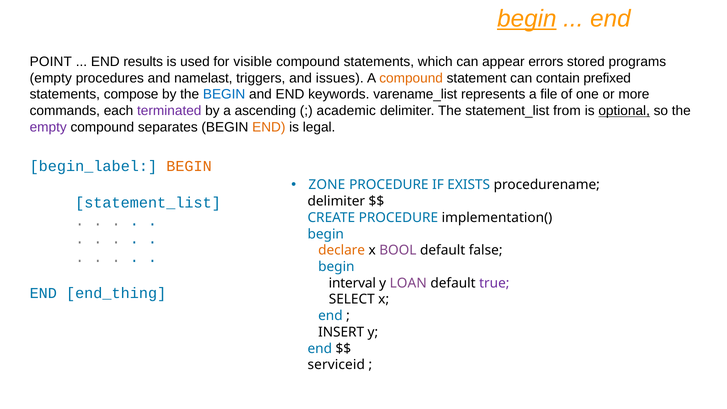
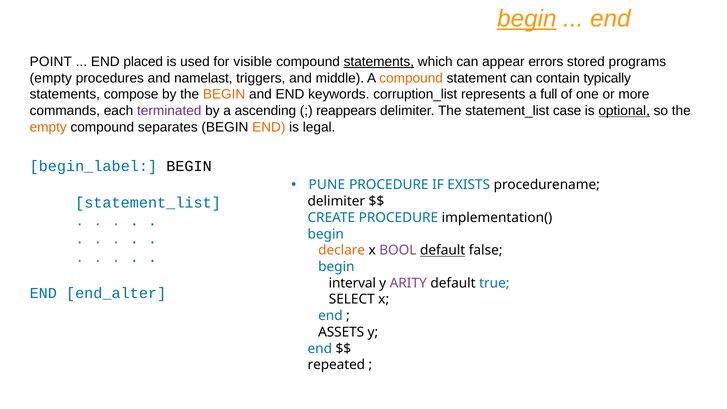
results: results -> placed (143, 62)
statements underline: none -> present (379, 62)
issues: issues -> middle (340, 78)
prefixed: prefixed -> typically (607, 78)
BEGIN colour: blue -> orange (224, 94)
varename_list: varename_list -> corruption_list (415, 94)
file: file -> full (549, 94)
academic: academic -> reappears (346, 111)
from: from -> case (567, 111)
empty colour: purple -> orange (48, 127)
BEGIN colour: orange -> black (189, 166)
ZONE: ZONE -> PUNE (327, 185)
default underline: none -> present (443, 250)
LOAN: LOAN -> ARITY (408, 283)
true colour: purple -> blue (494, 283)
end_thing: end_thing -> end_alter (116, 293)
INSERT: INSERT -> ASSETS (341, 332)
serviceid: serviceid -> repeated (336, 365)
